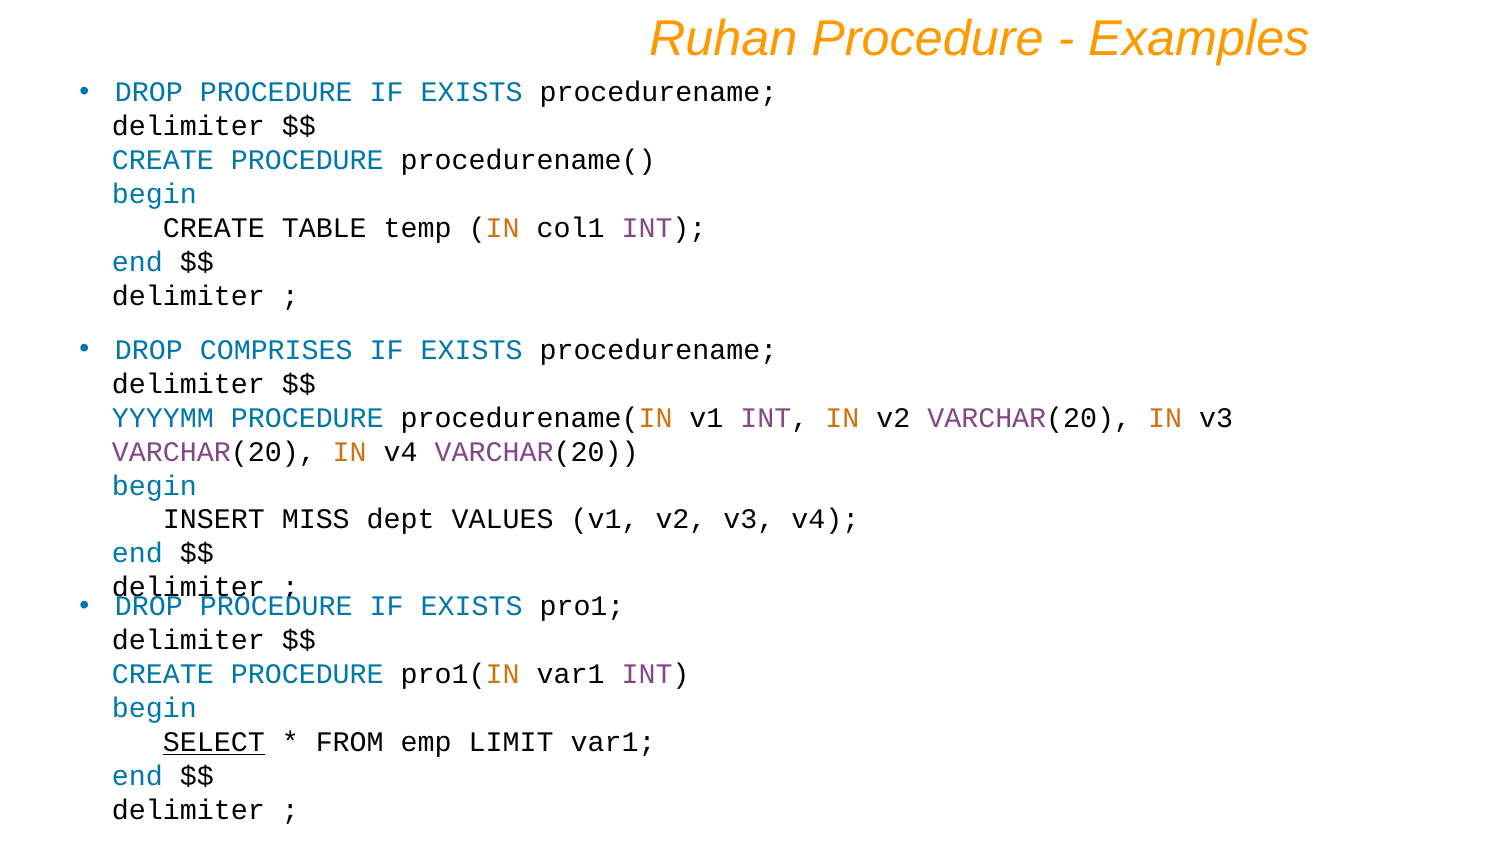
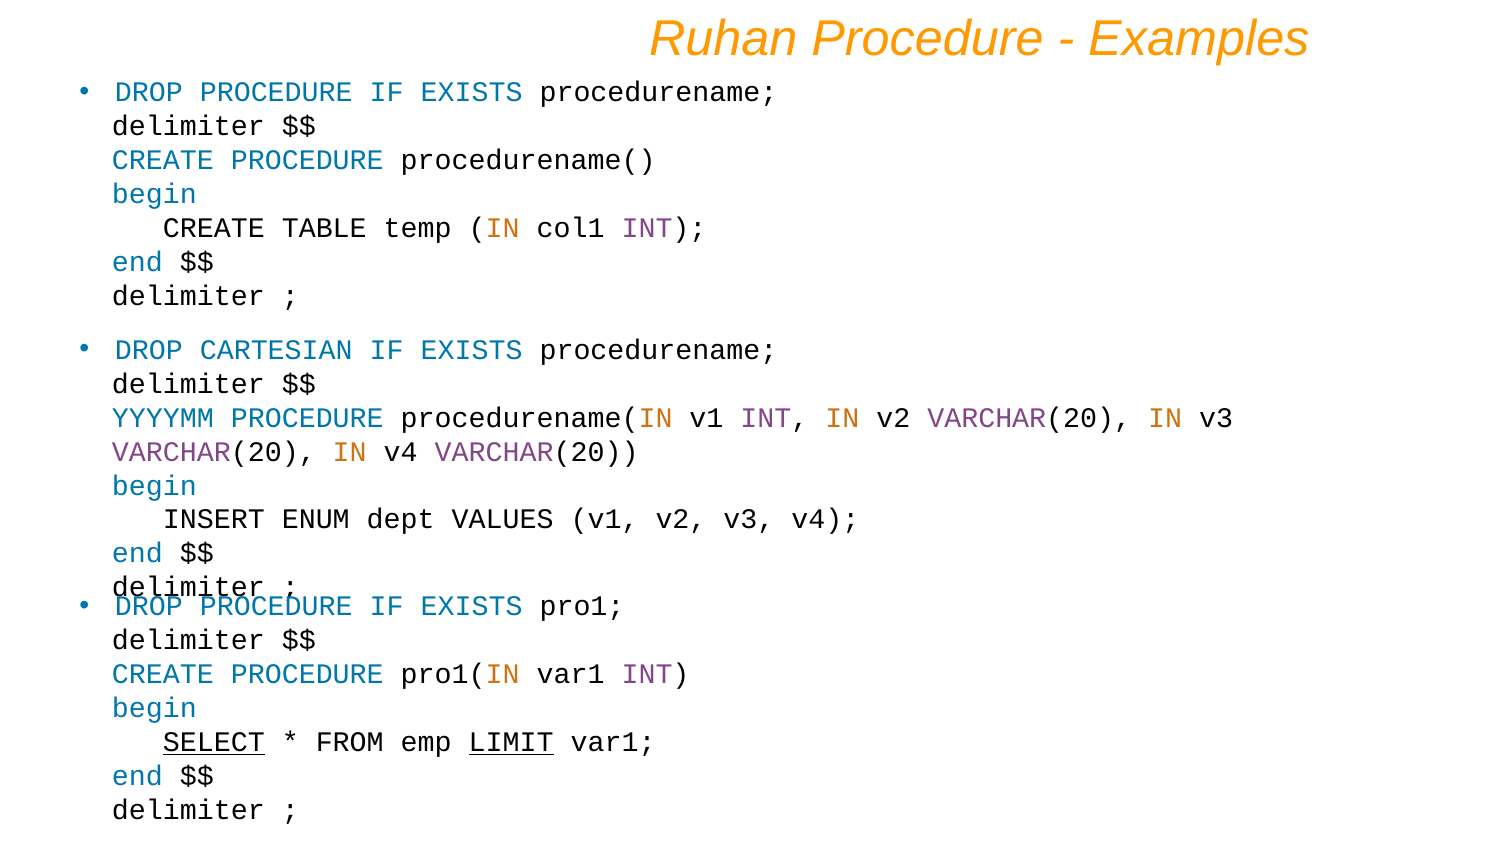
COMPRISES: COMPRISES -> CARTESIAN (276, 350)
MISS: MISS -> ENUM (316, 520)
LIMIT underline: none -> present (511, 743)
